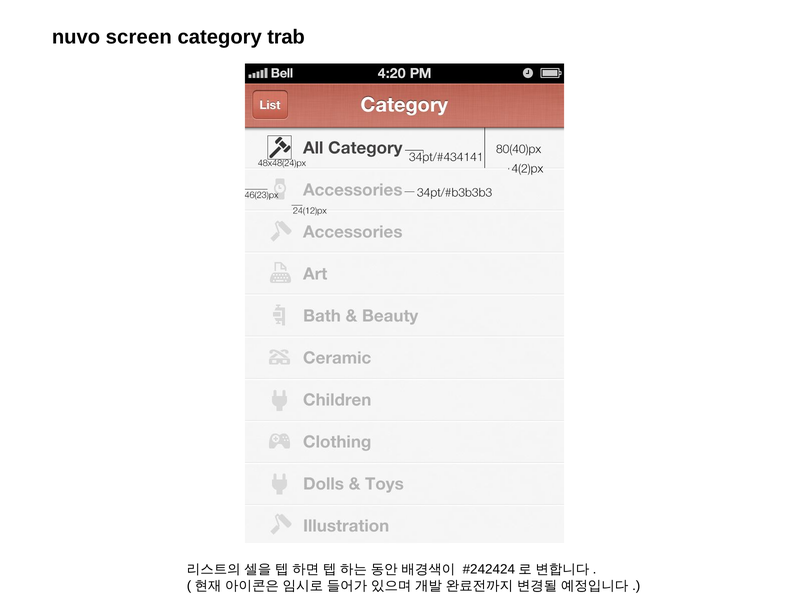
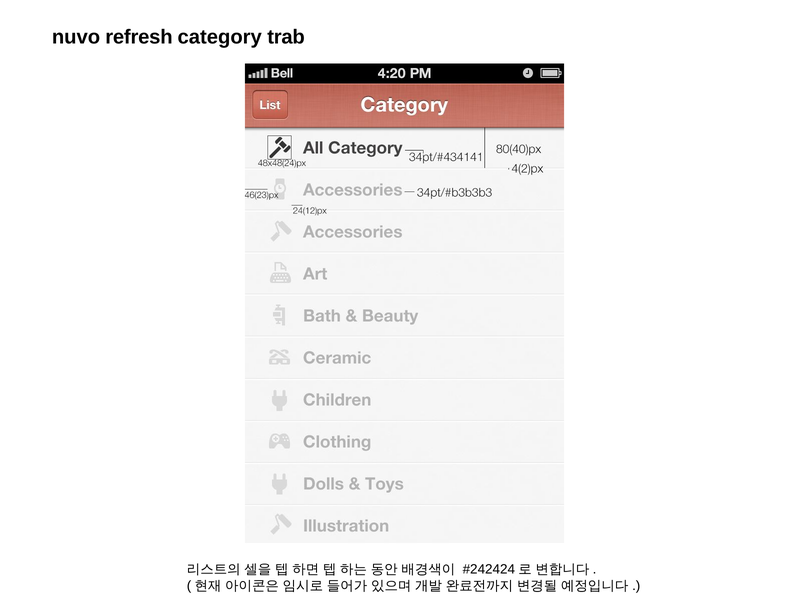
screen: screen -> refresh (139, 37)
